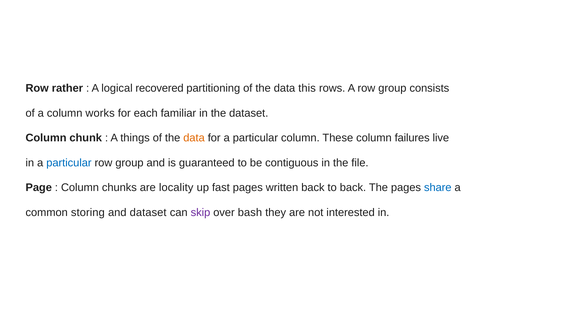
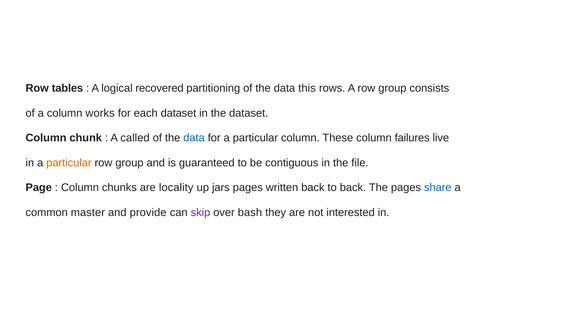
rather: rather -> tables (67, 88)
each familiar: familiar -> dataset (178, 113)
things: things -> called (135, 138)
data colour: orange -> blue (194, 138)
particular colour: blue -> orange (69, 163)
fast: fast -> jars (221, 188)
storing: storing -> master (88, 213)
and dataset: dataset -> provide (148, 213)
